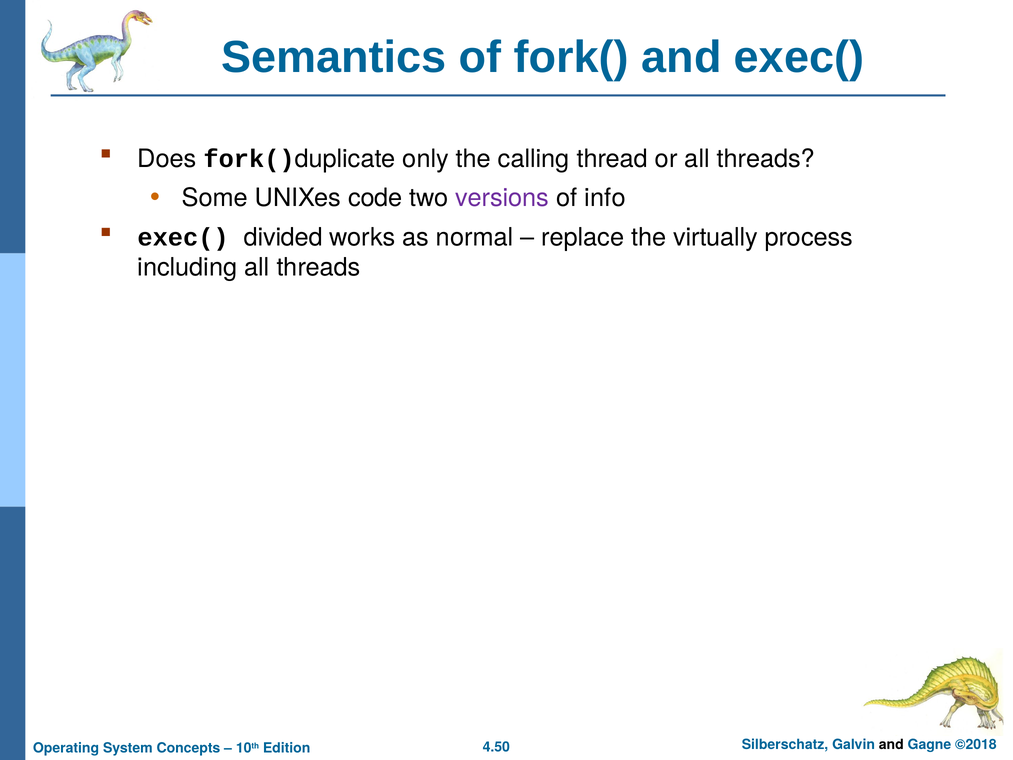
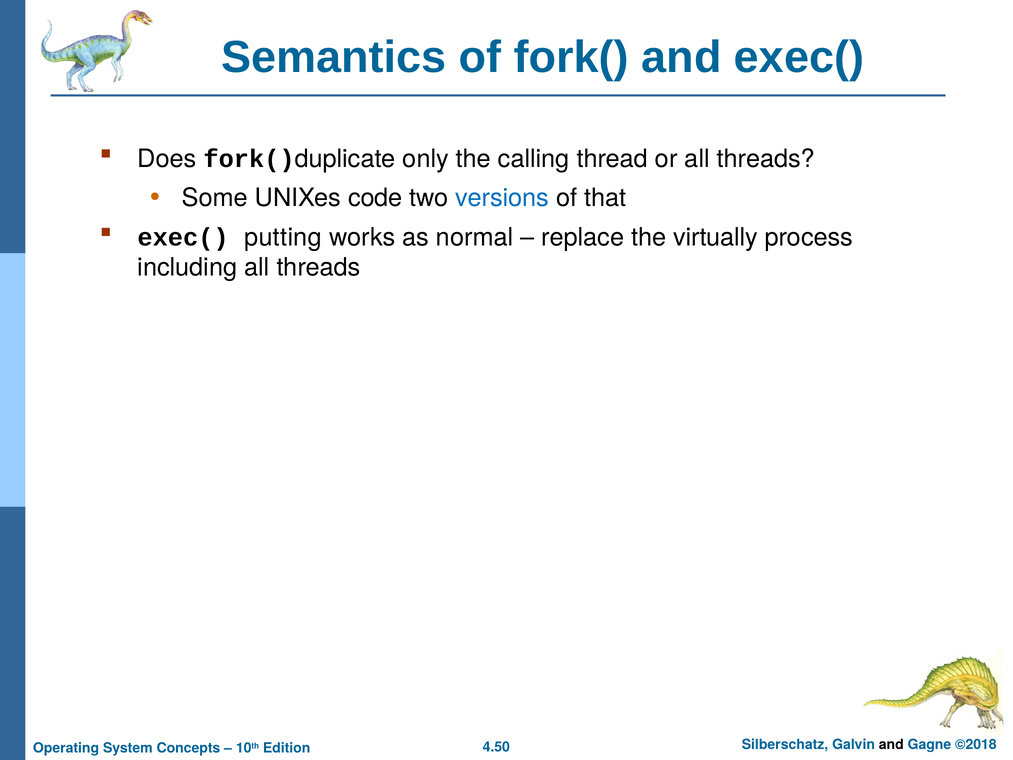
versions colour: purple -> blue (502, 198)
info: info -> that (605, 198)
divided: divided -> putting (283, 237)
